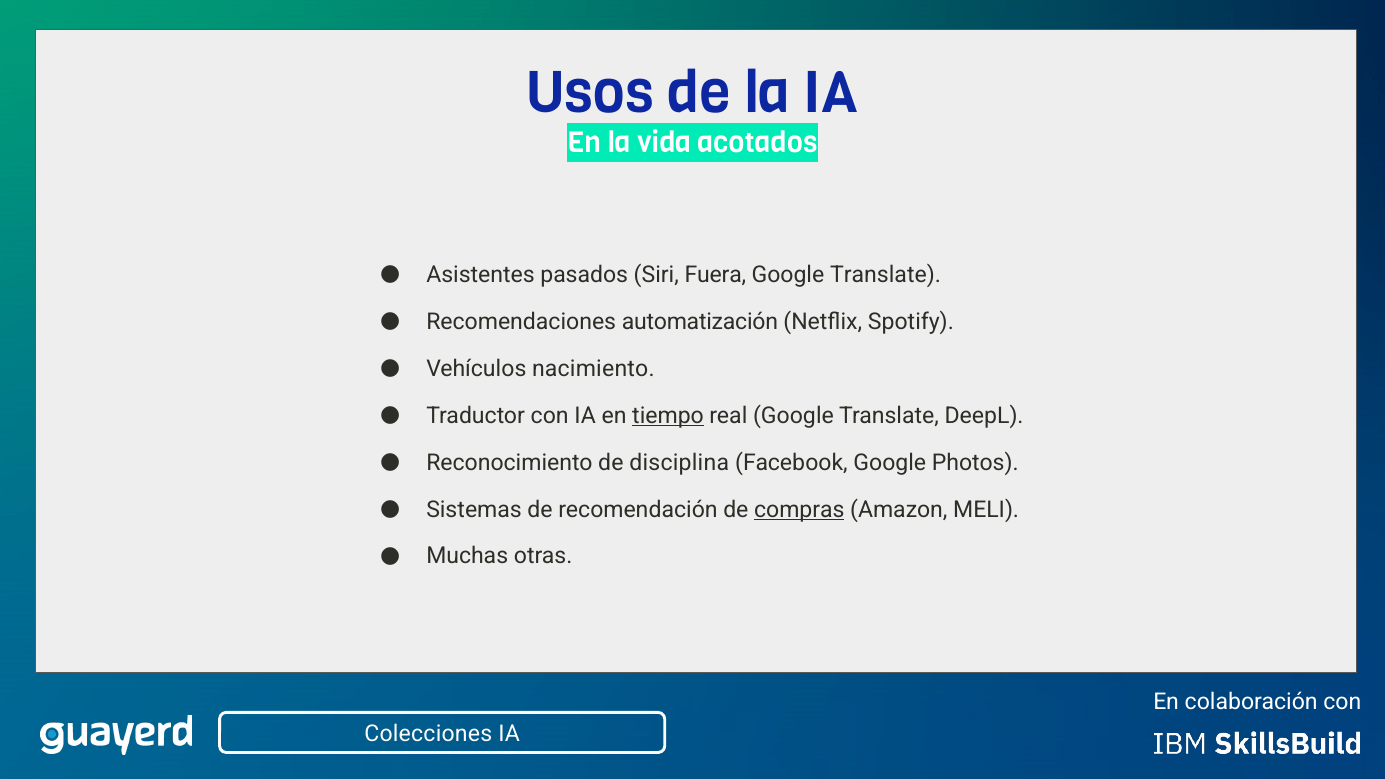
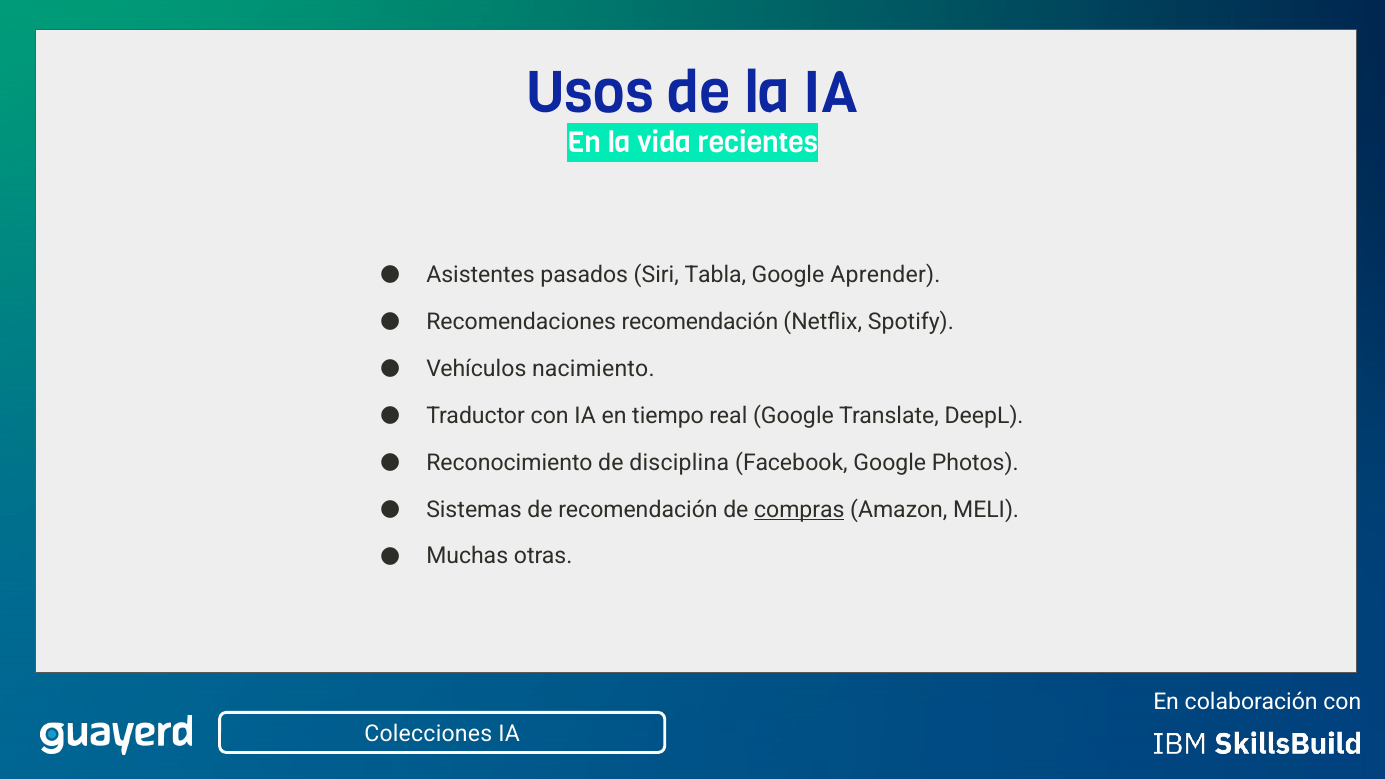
acotados: acotados -> recientes (758, 143)
Fuera: Fuera -> Tabla (715, 275)
Translate: Translate -> Aprender (885, 275)
Recomendaciones automatización: automatización -> recomendación (700, 322)
tiempo underline: present -> none (668, 416)
